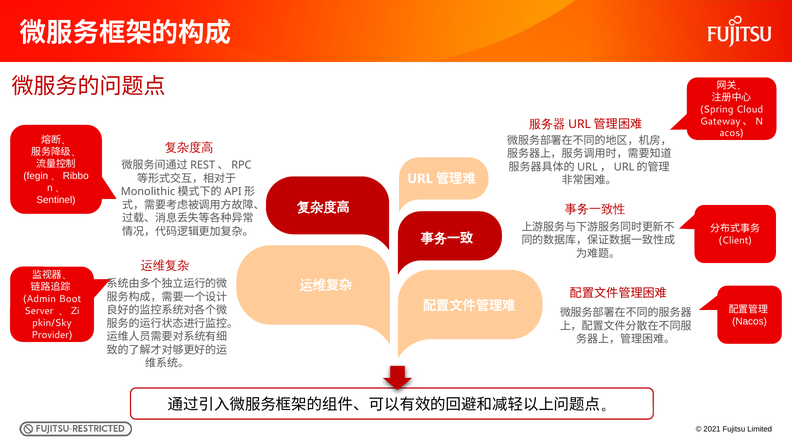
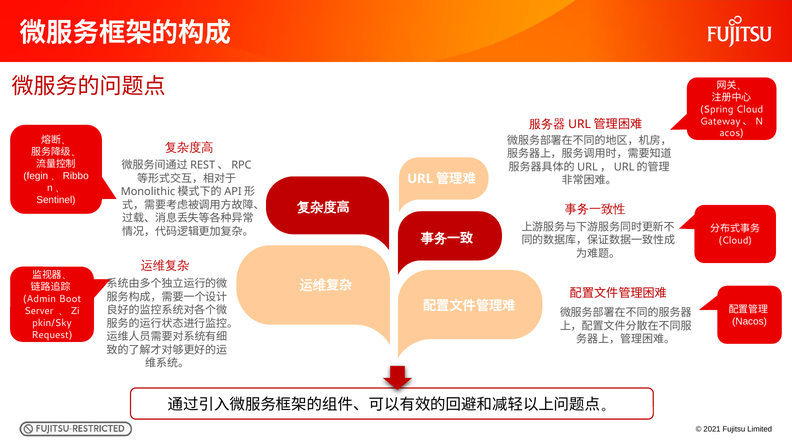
Client: Client -> Cloud (735, 240)
Provider: Provider -> Request (52, 334)
